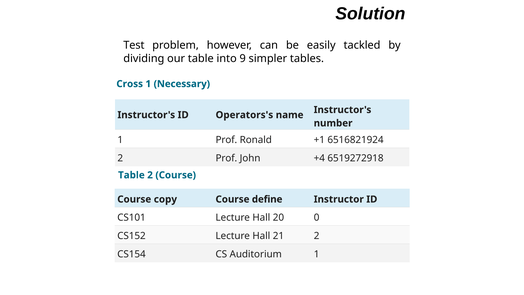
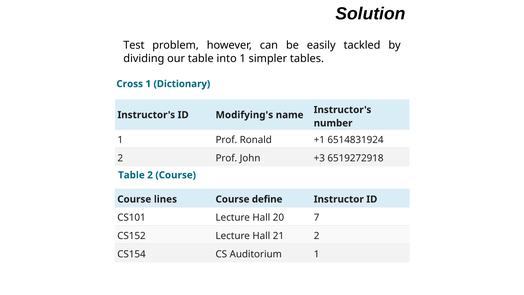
into 9: 9 -> 1 (243, 58)
Necessary: Necessary -> Dictionary (182, 84)
Operators's: Operators's -> Modifying's (244, 115)
6516821924: 6516821924 -> 6514831924 (356, 140)
+4: +4 -> +3 (319, 158)
copy: copy -> lines (165, 199)
0: 0 -> 7 (317, 217)
